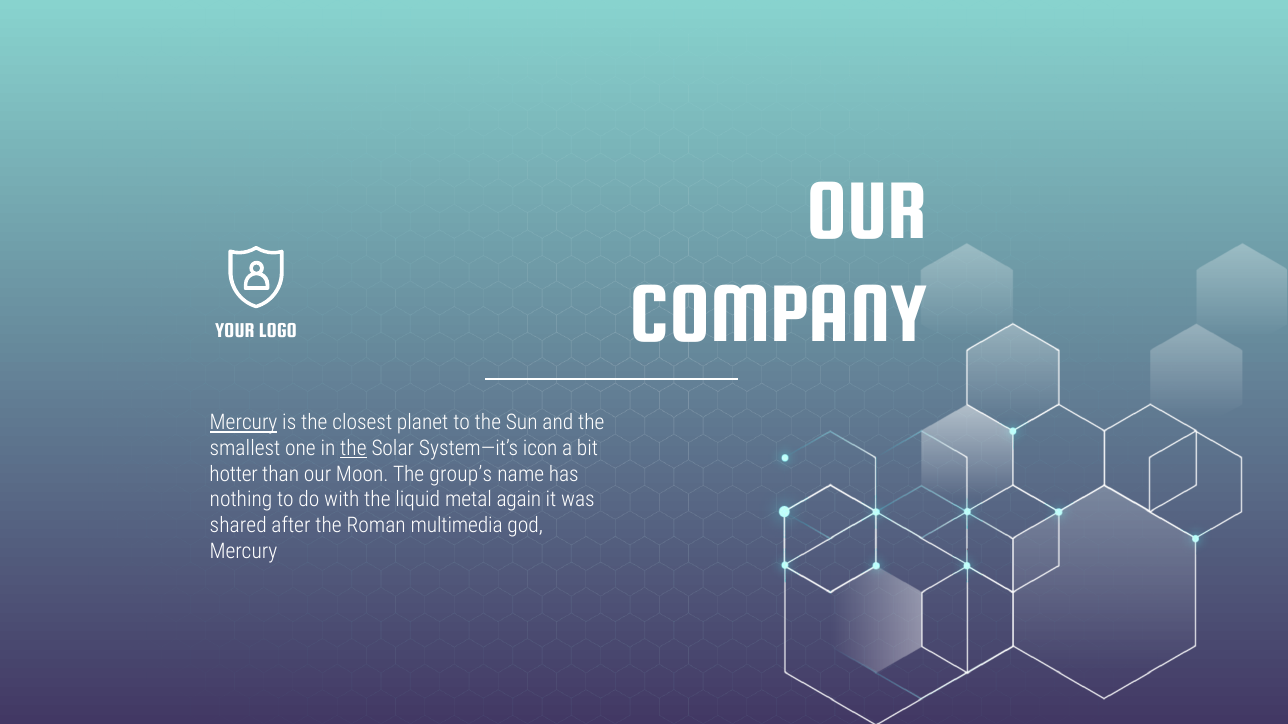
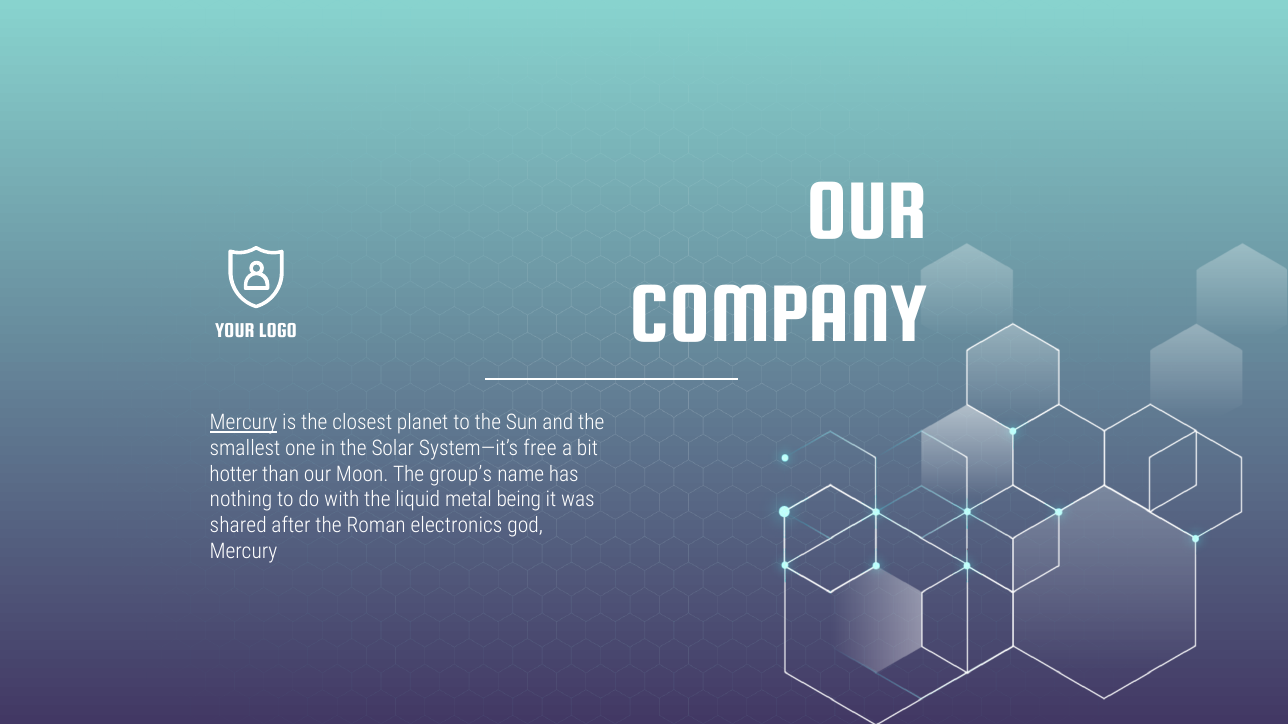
the underline: present -> none (353, 449)
icon: icon -> free (540, 449)
again: again -> being (519, 500)
multimedia: multimedia -> electronics (457, 526)
